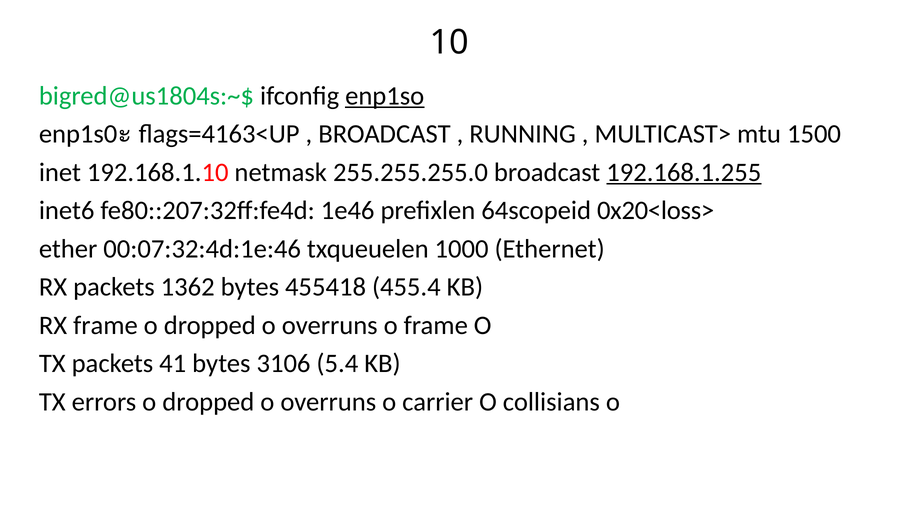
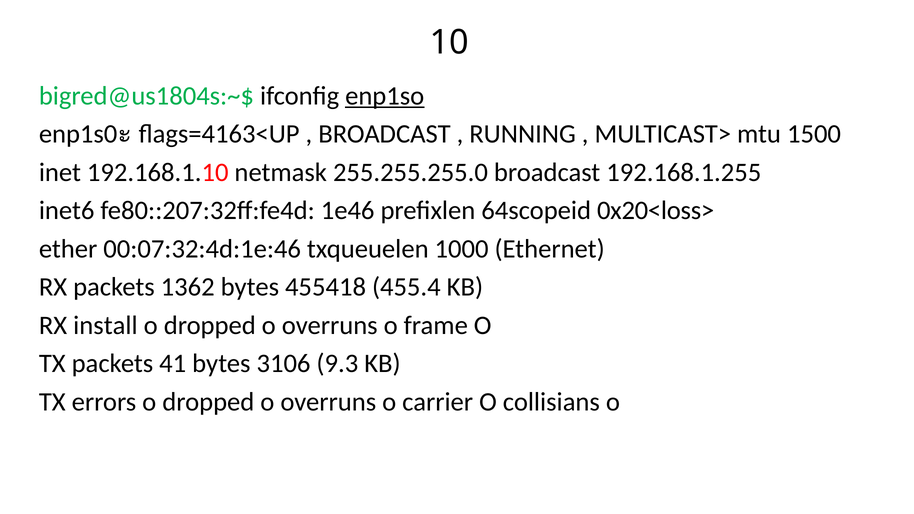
192.168.1.255 underline: present -> none (684, 172)
RX frame: frame -> install (105, 325)
5.4: 5.4 -> 9.3 (337, 364)
